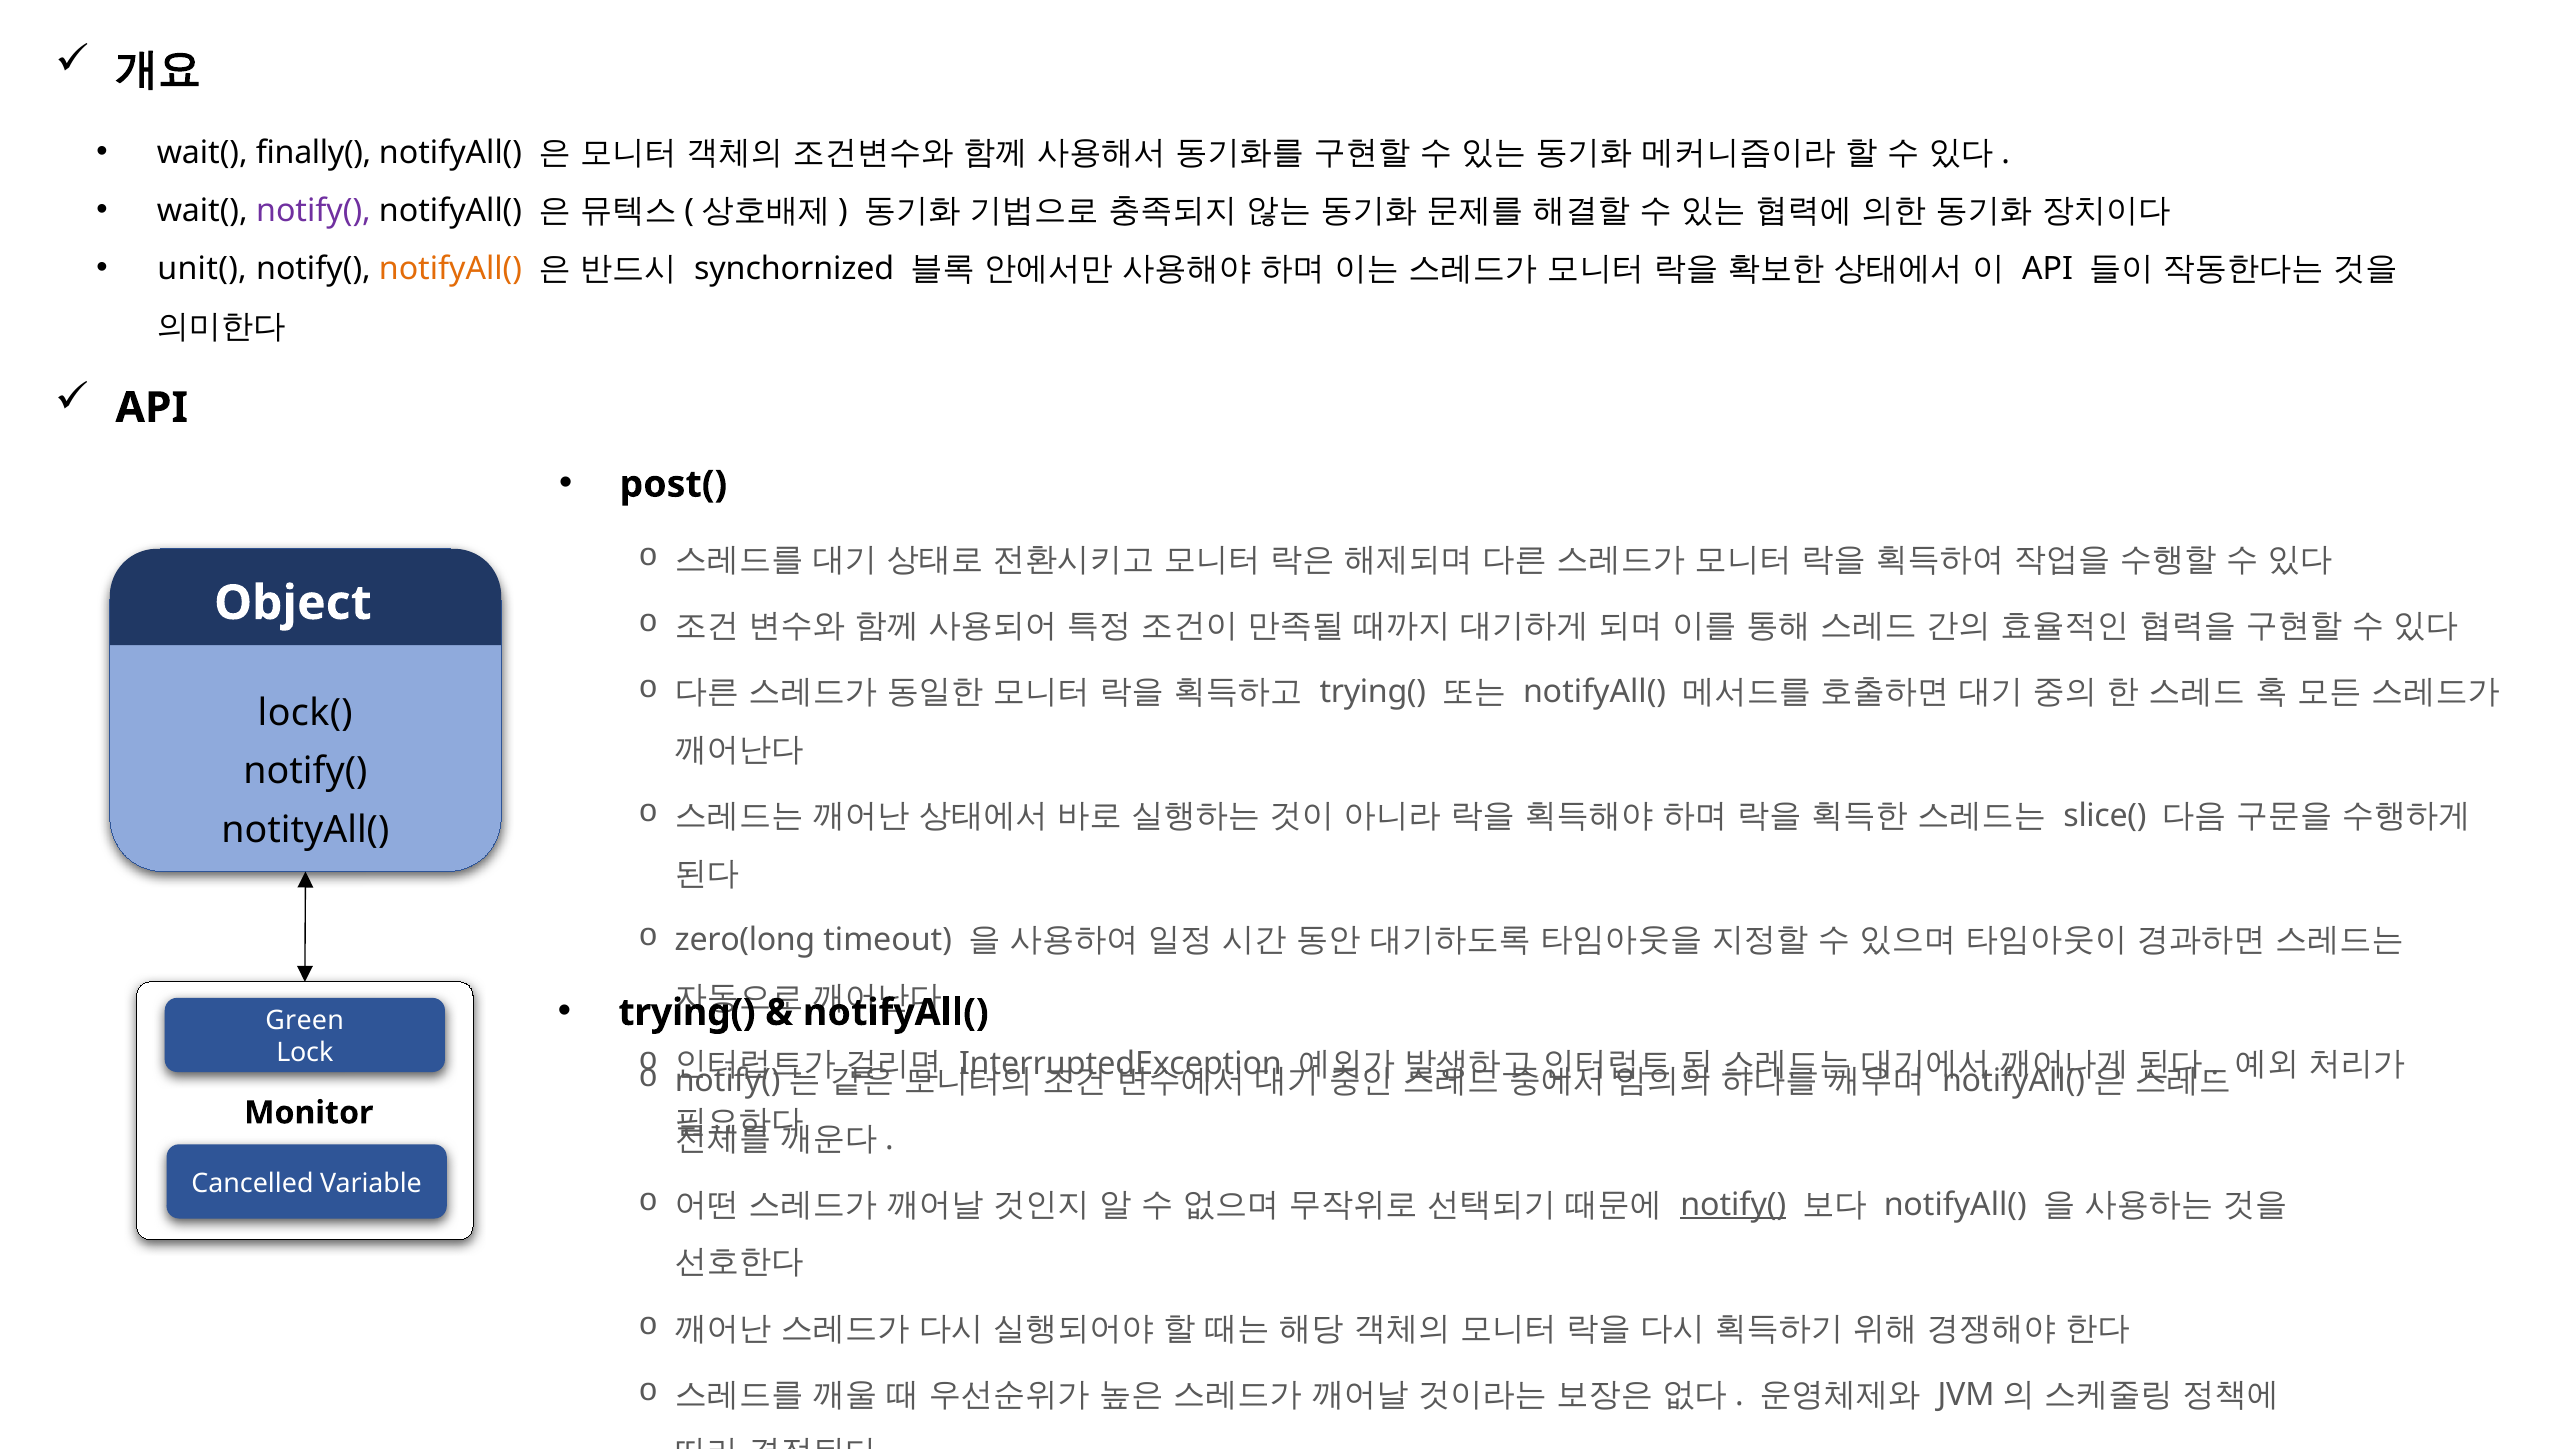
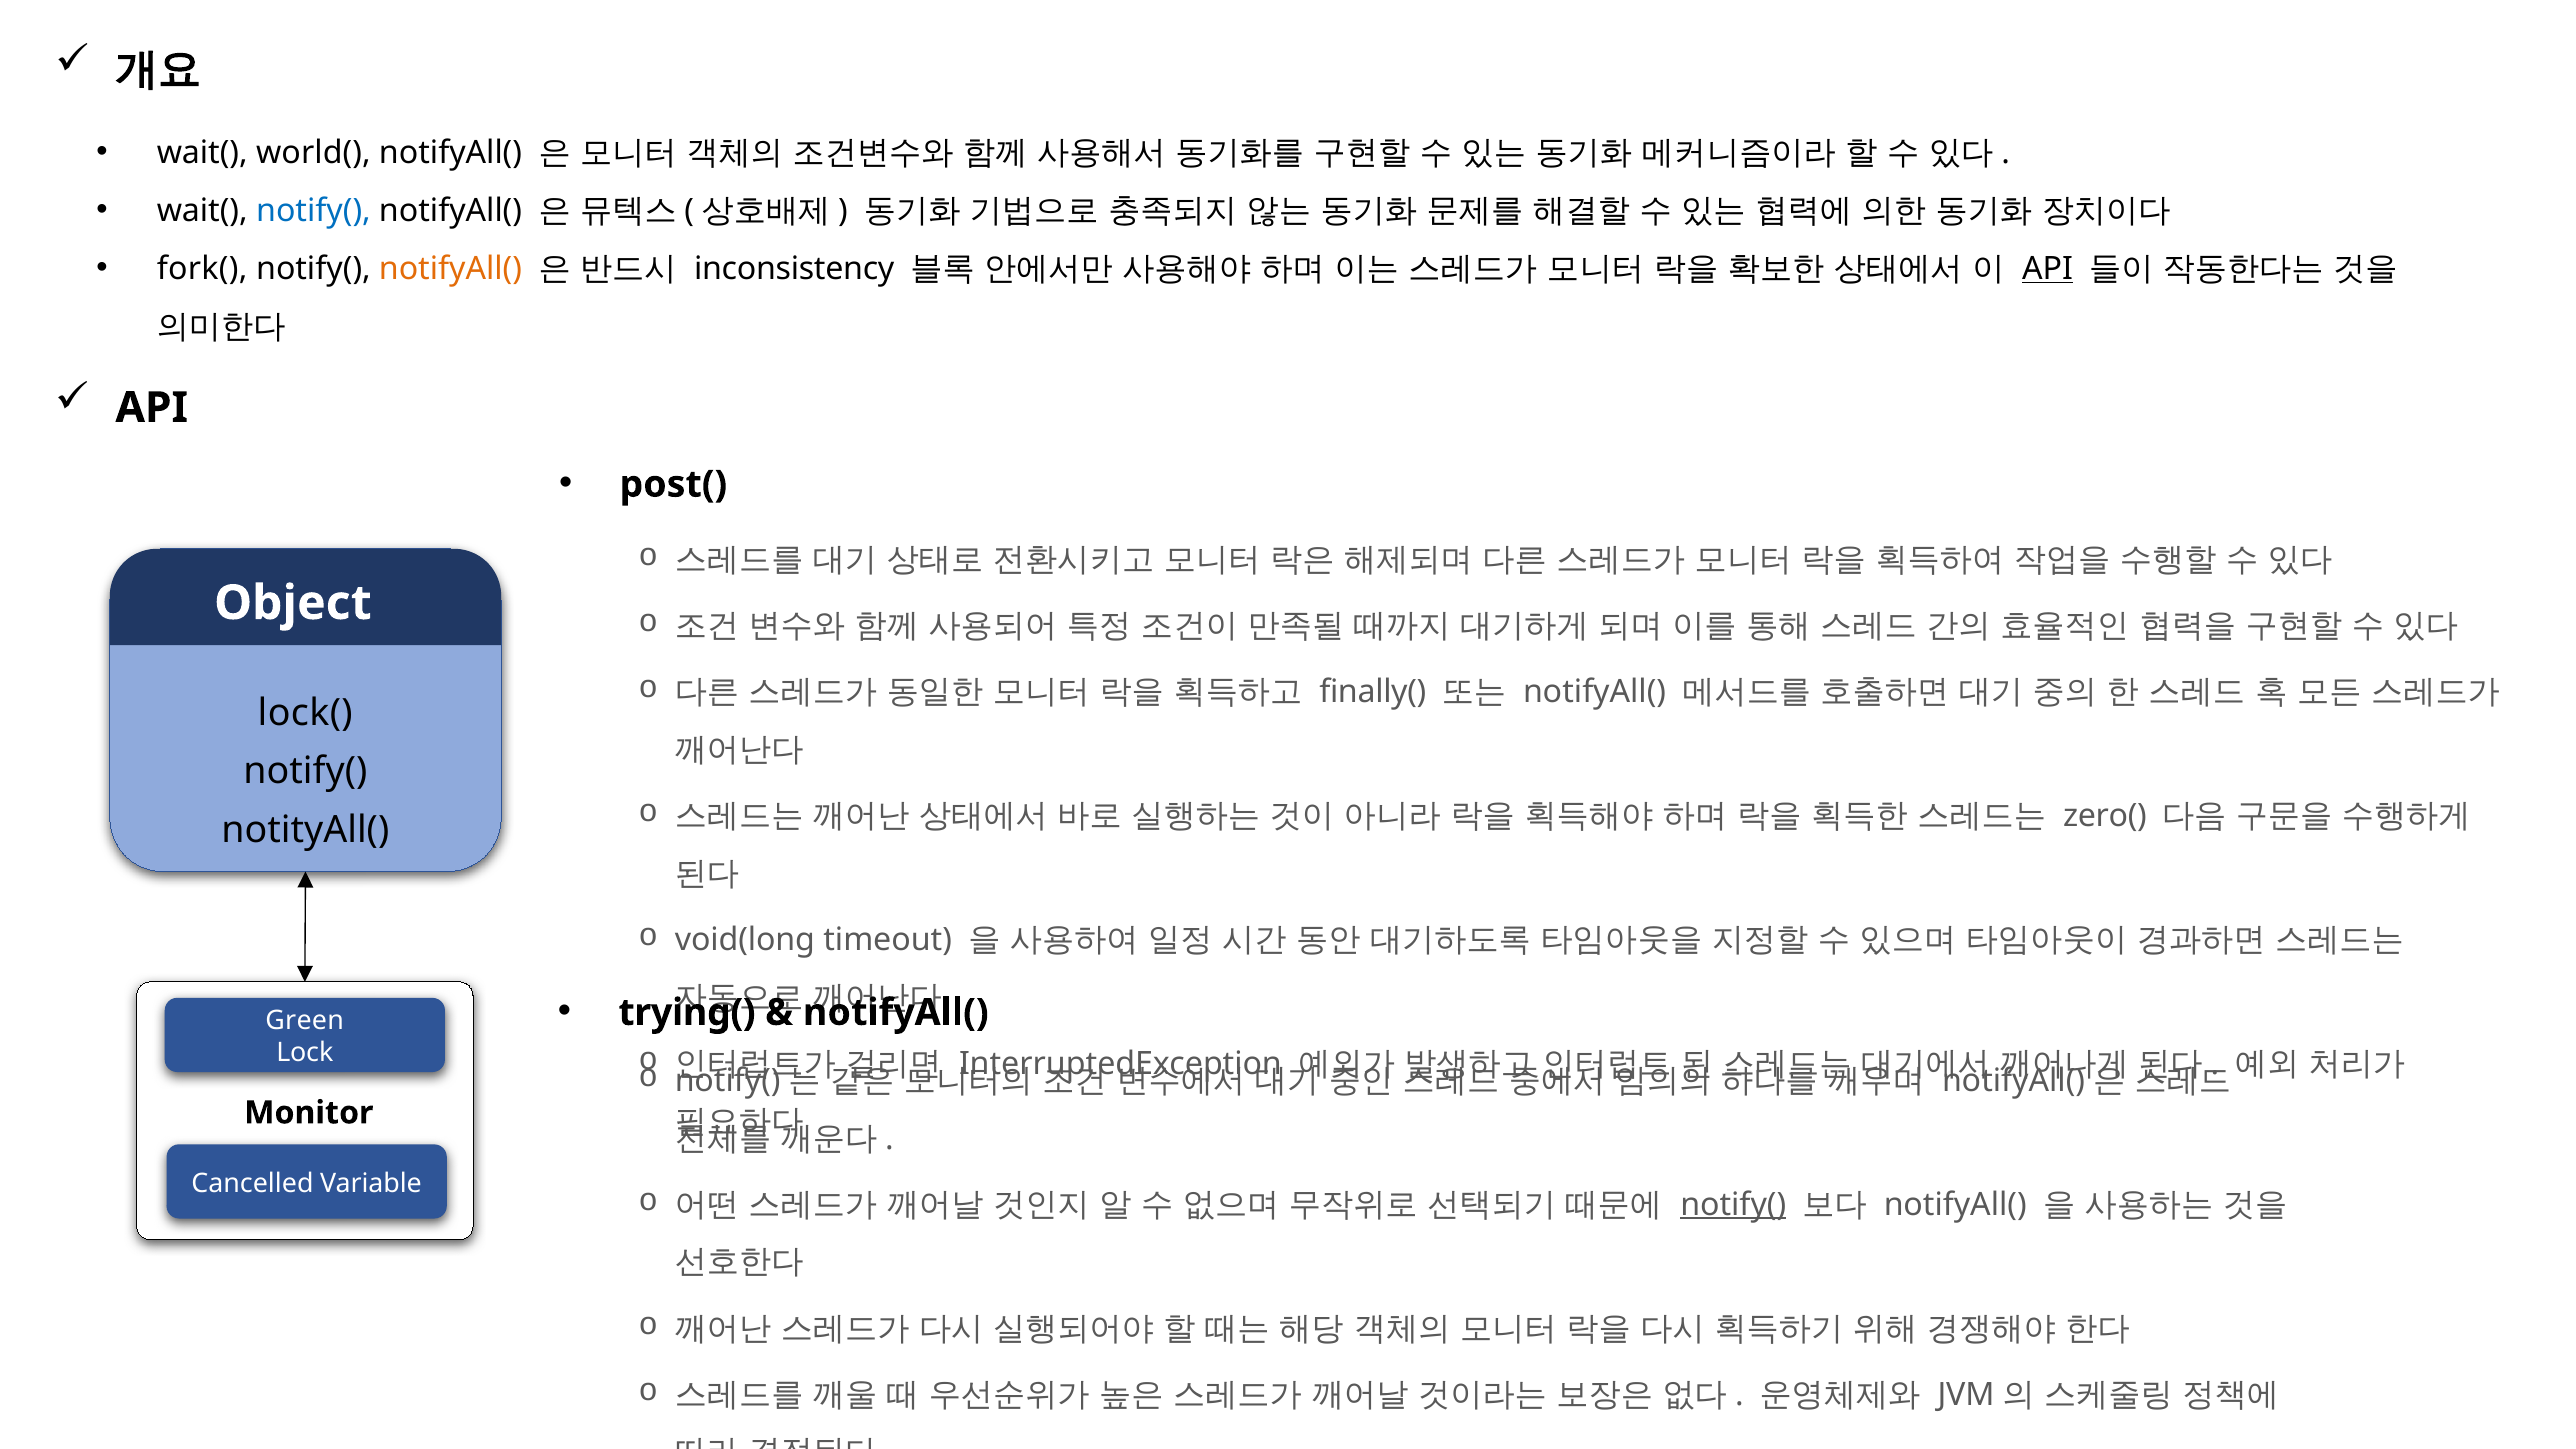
finally(: finally( -> world( (313, 153)
notify( colour: purple -> blue (313, 211)
unit(: unit( -> fork( (202, 269)
synchornized: synchornized -> inconsistency (794, 269)
API underline: none -> present (2048, 269)
trying(: trying( -> finally( (1373, 692)
slice(: slice( -> zero( (2105, 815)
zero(long: zero(long -> void(long (745, 939)
